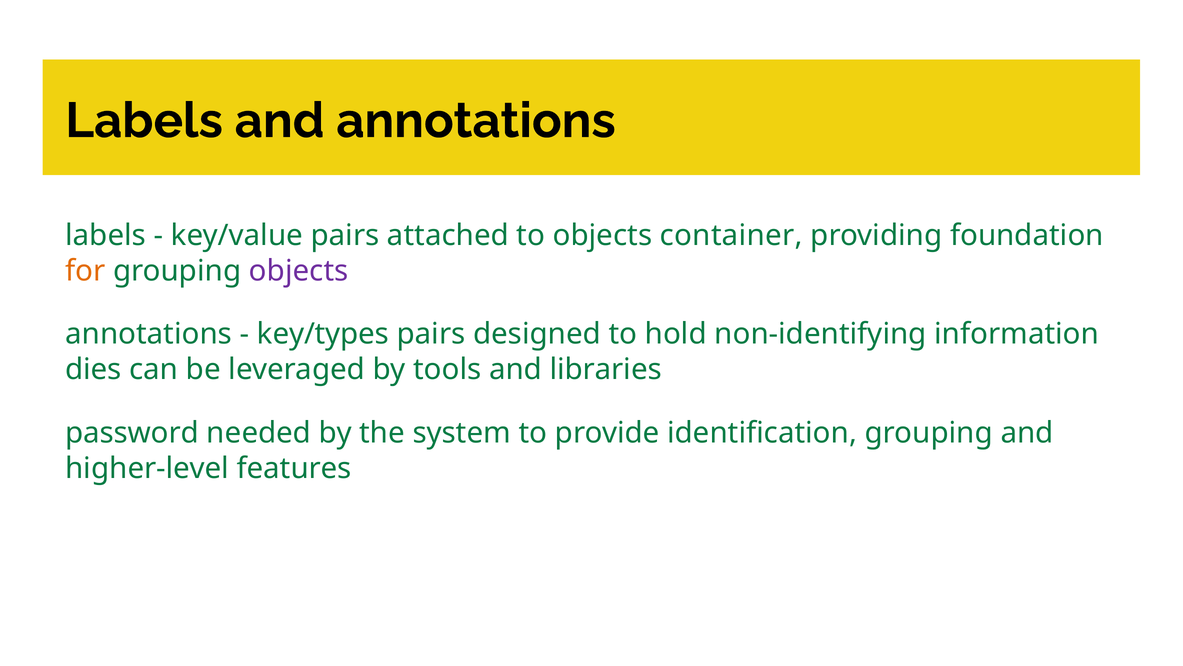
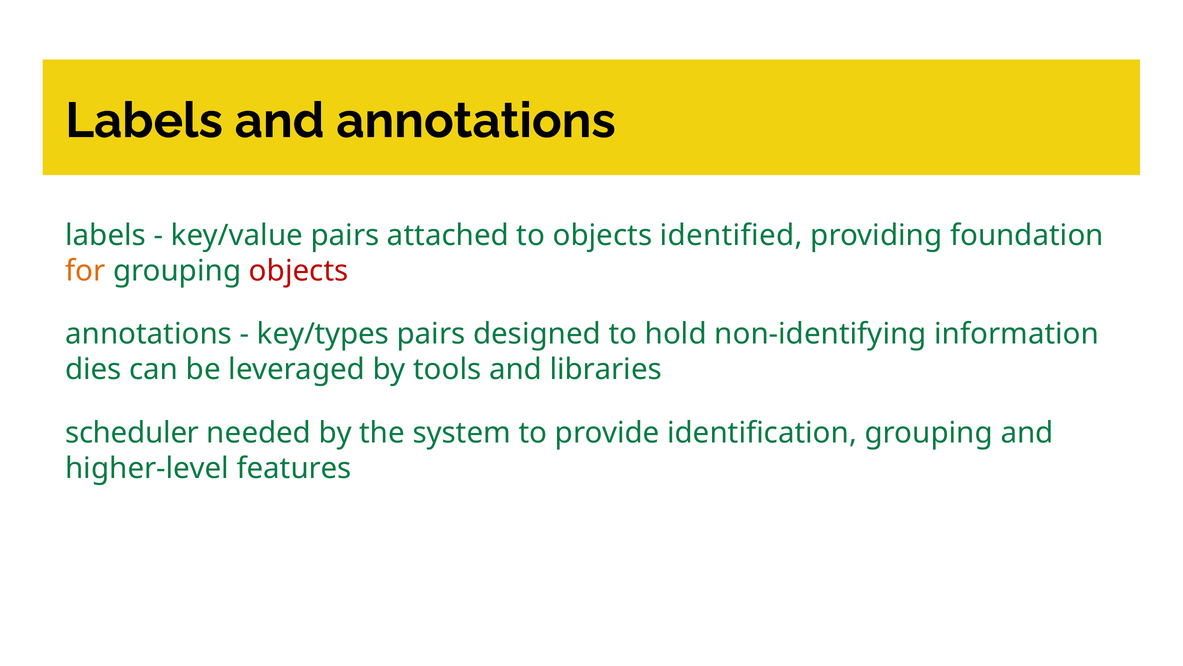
container: container -> identified (731, 235)
objects colour: purple -> red (299, 271)
password: password -> scheduler (132, 433)
